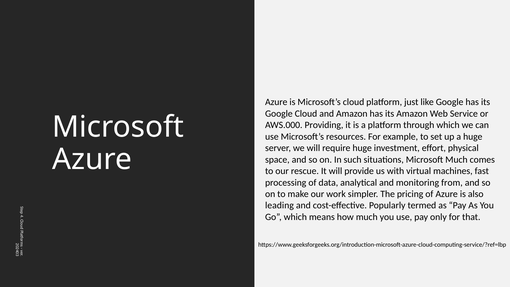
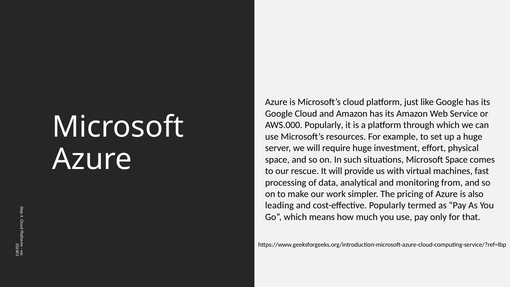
AWS.000 Providing: Providing -> Popularly (324, 125)
Microsoft Much: Much -> Space (457, 159)
